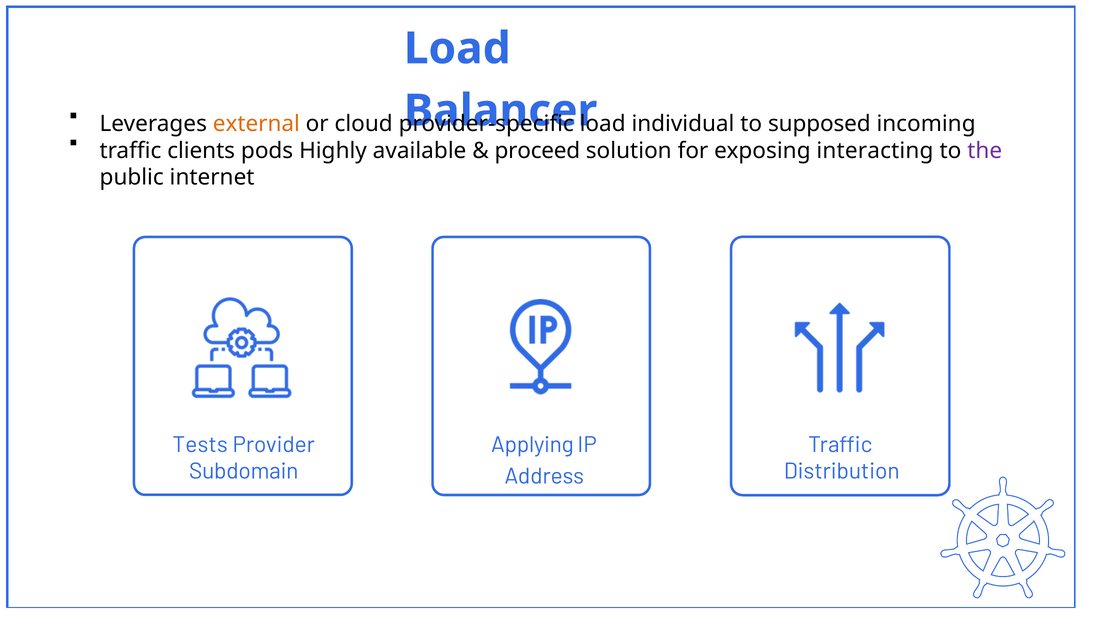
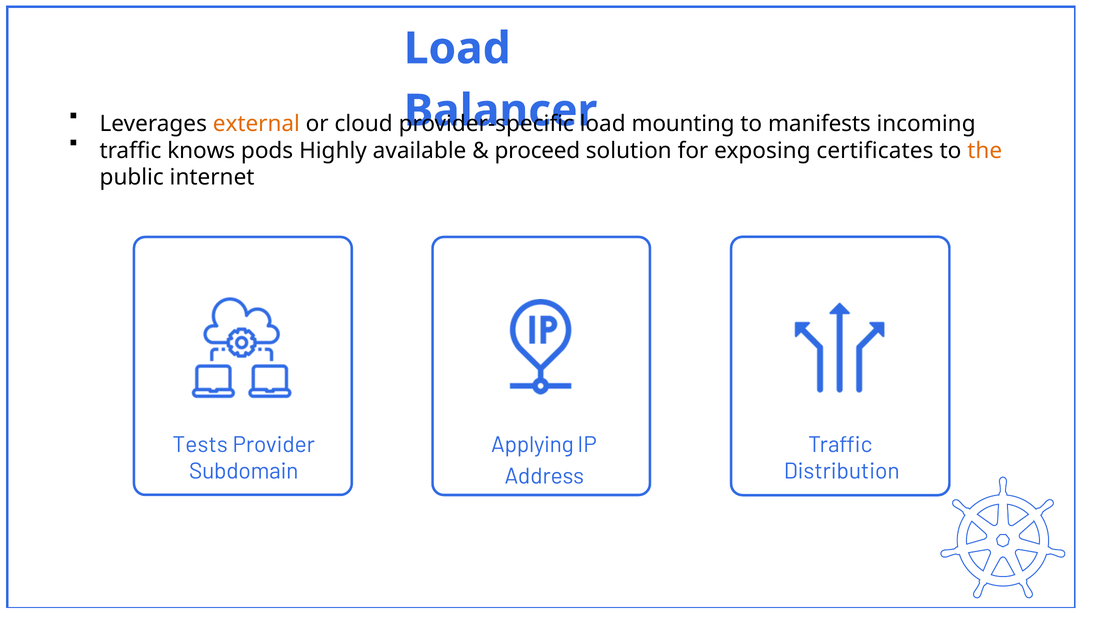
individual: individual -> mounting (683, 124)
supposed: supposed -> manifests (819, 124)
clients: clients -> knows (201, 151)
interacting: interacting -> certificates (875, 151)
the colour: purple -> orange (985, 151)
